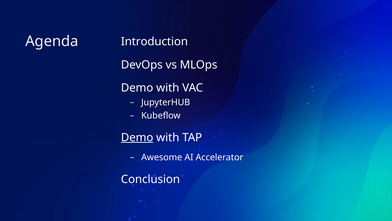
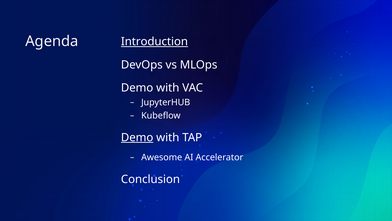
Introduction underline: none -> present (154, 42)
